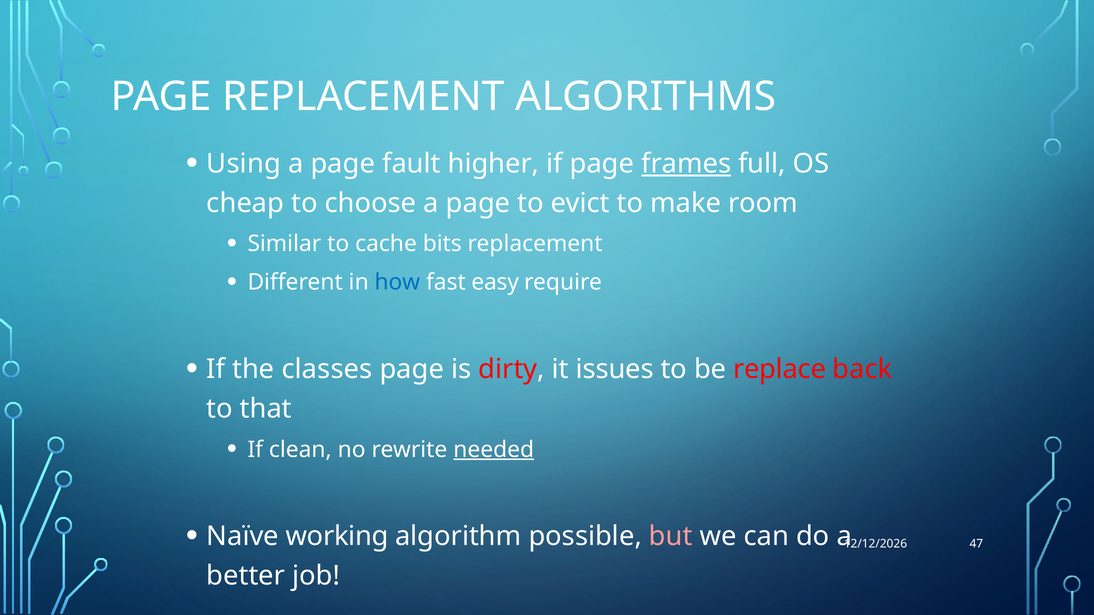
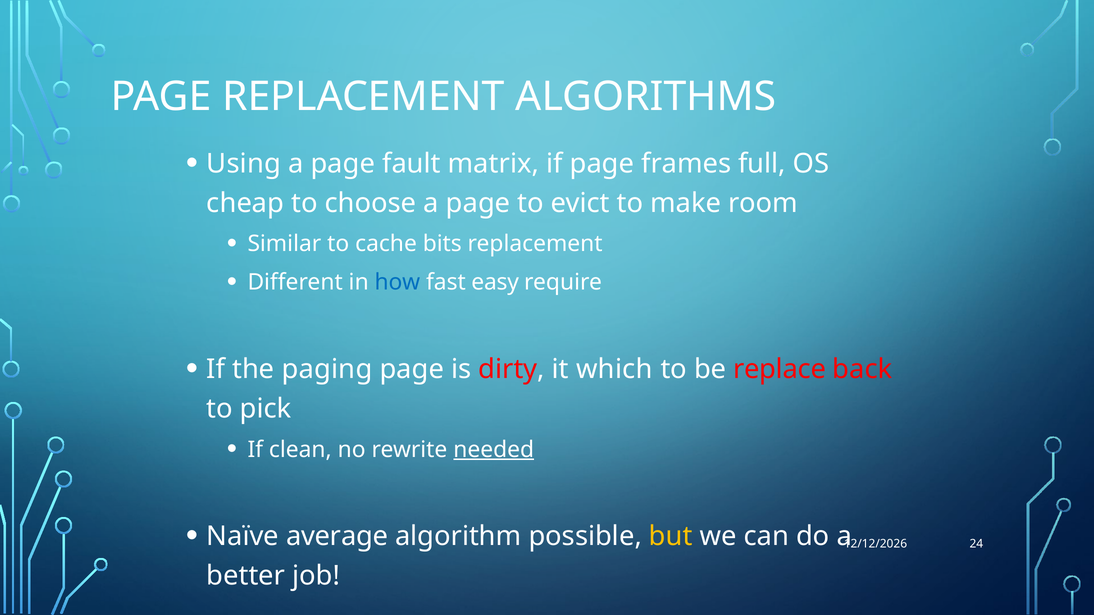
higher: higher -> matrix (493, 164)
frames underline: present -> none (686, 164)
classes: classes -> paging (327, 369)
issues: issues -> which (614, 369)
that: that -> pick (266, 409)
working: working -> average (337, 537)
but colour: pink -> yellow (671, 537)
47: 47 -> 24 (976, 544)
